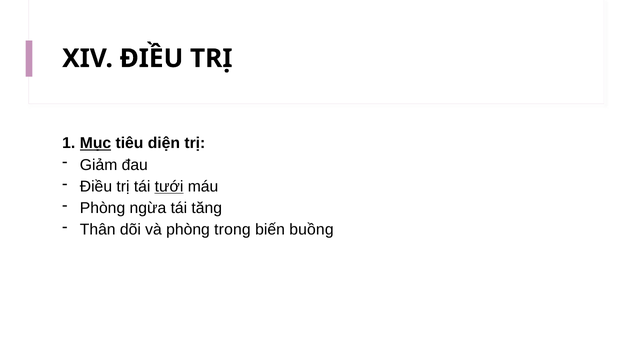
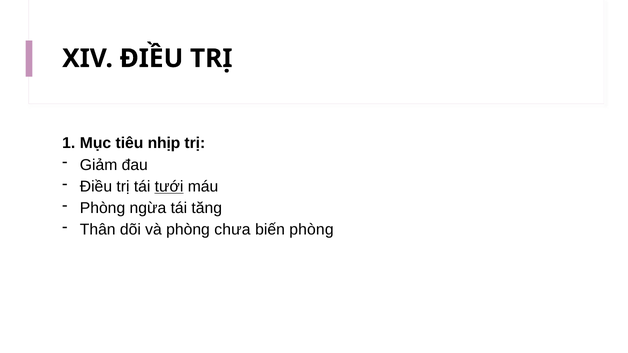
Mục underline: present -> none (96, 143)
diện: diện -> nhịp (164, 143)
trong: trong -> chưa (232, 230)
biến buồng: buồng -> phòng (311, 230)
